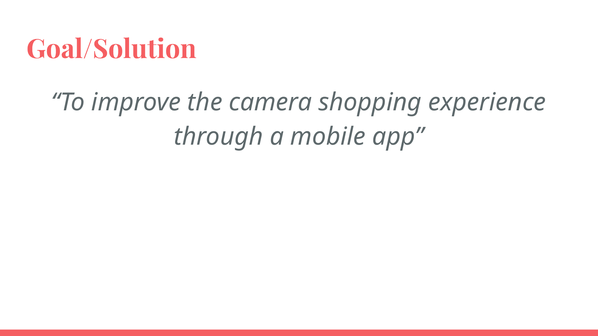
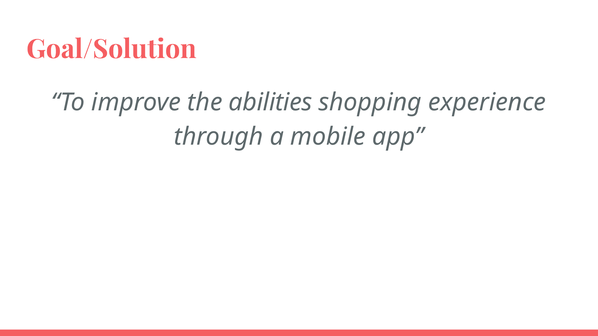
camera: camera -> abilities (271, 103)
